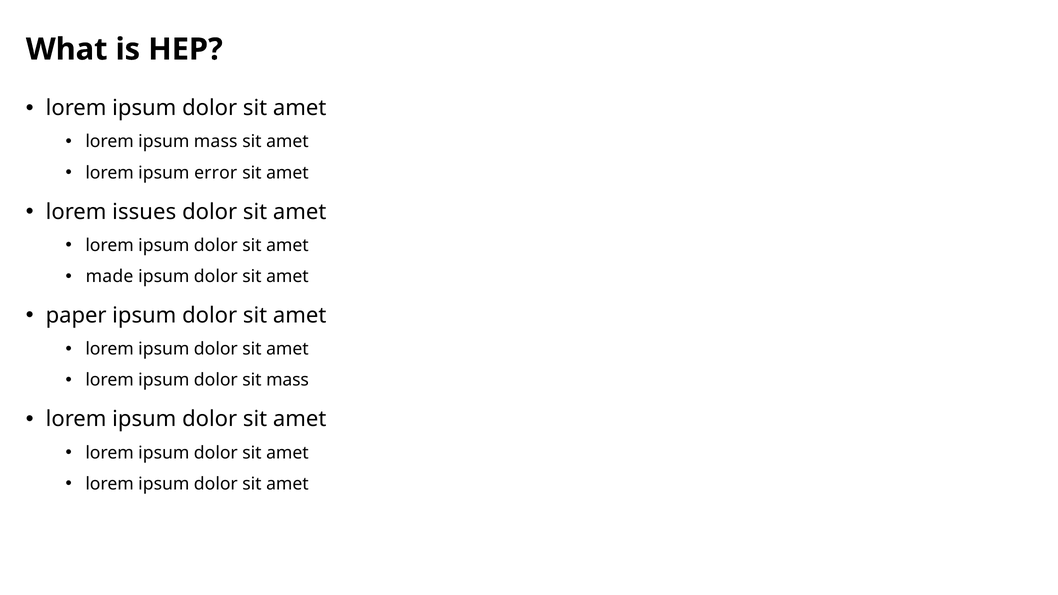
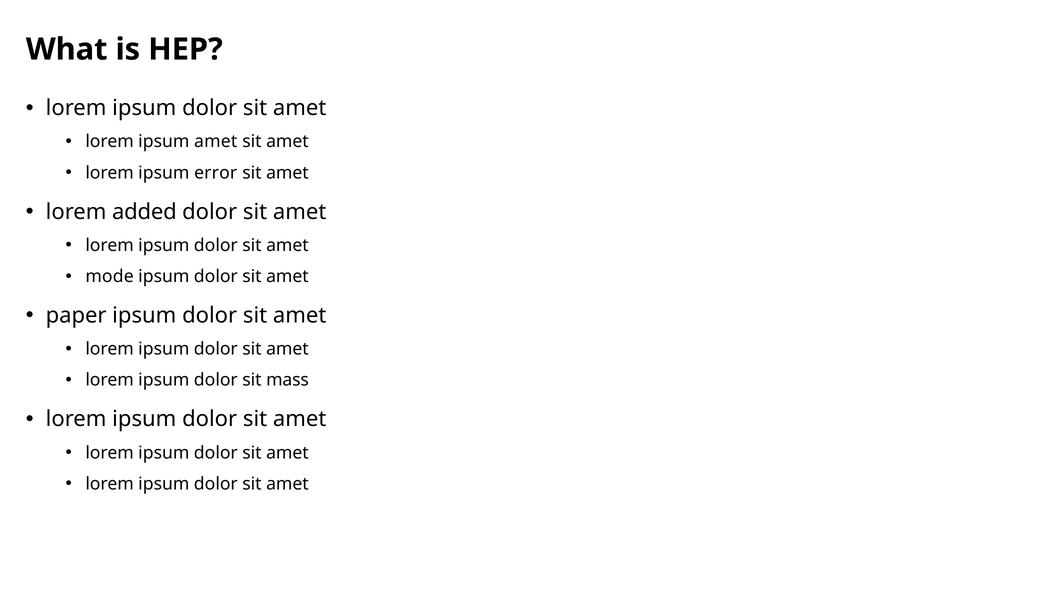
ipsum mass: mass -> amet (216, 142)
issues: issues -> added (144, 212)
made: made -> mode (110, 277)
